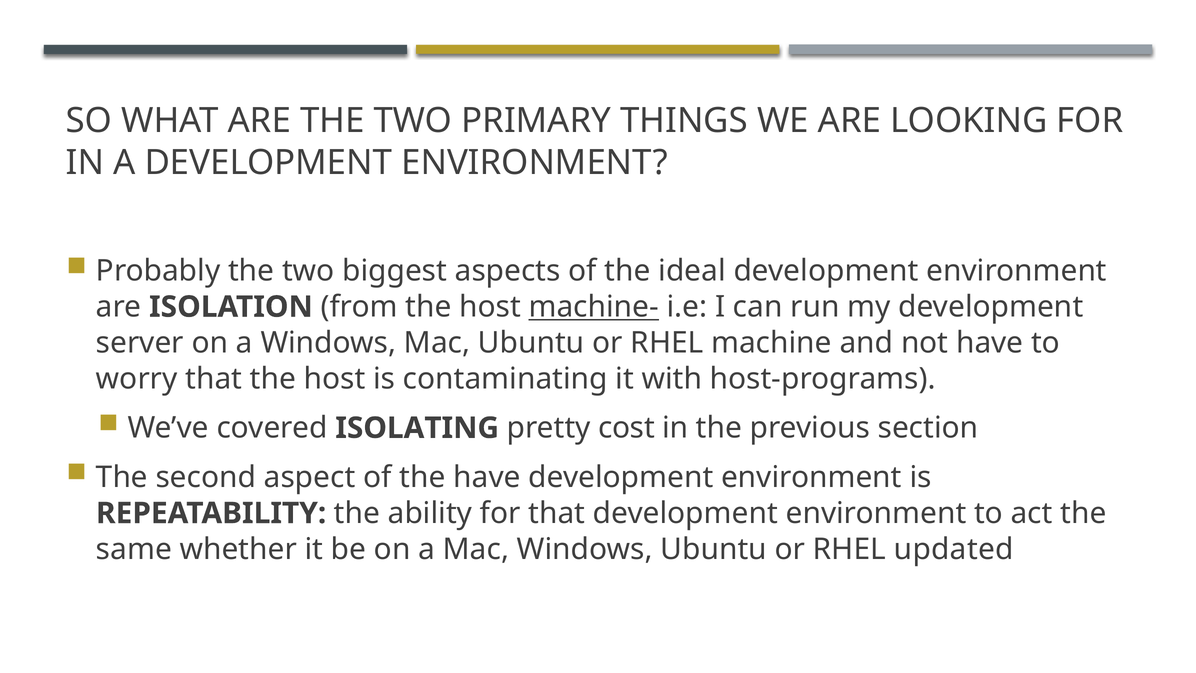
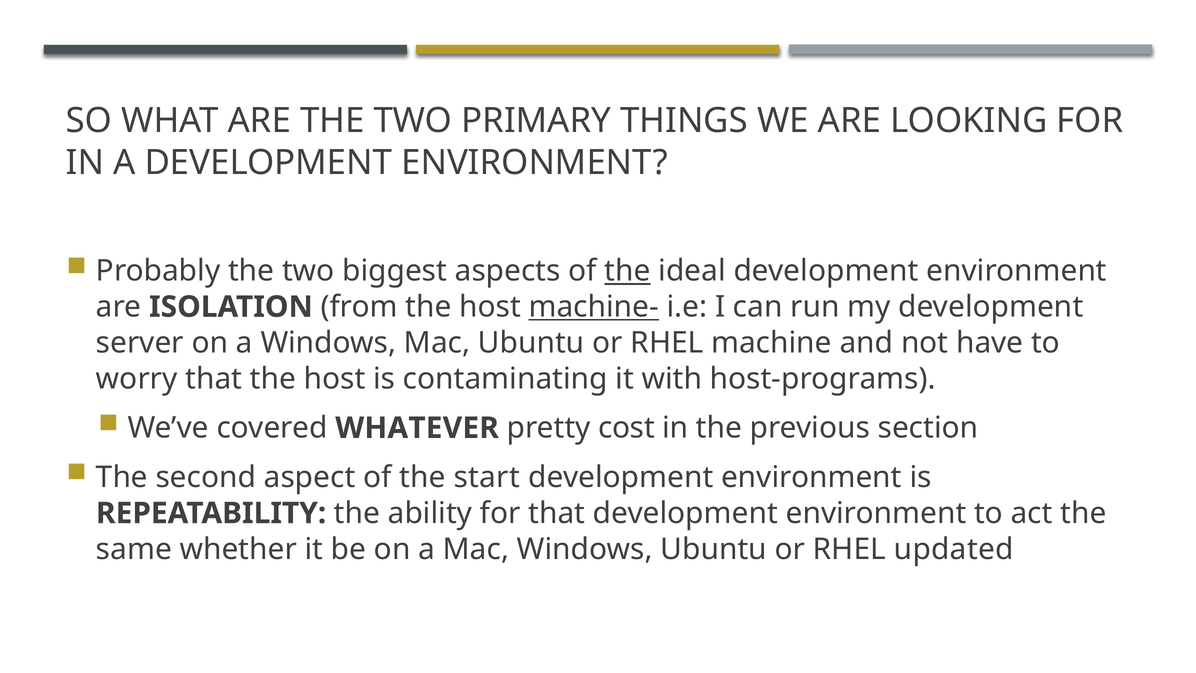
the underline: none -> present (628, 271)
ISOLATING: ISOLATING -> WHATEVER (417, 428)
the have: have -> start (487, 477)
